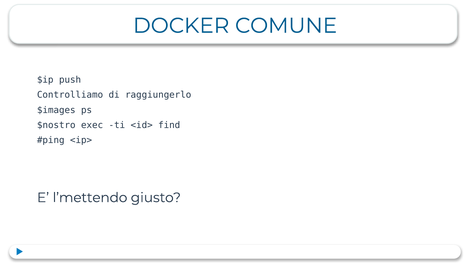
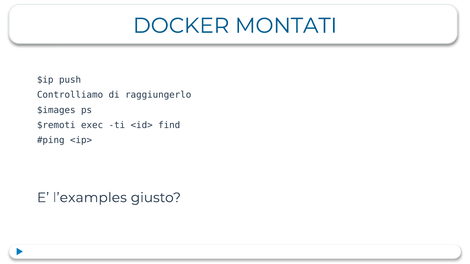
COMUNE: COMUNE -> MONTATI (286, 26)
$nostro: $nostro -> $remoti (56, 125)
l’mettendo: l’mettendo -> l’examples (90, 198)
